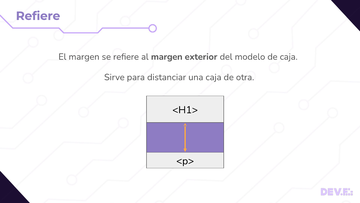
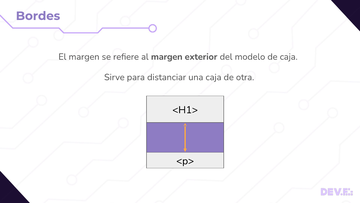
Refiere: Refiere -> Bordes (38, 16)
